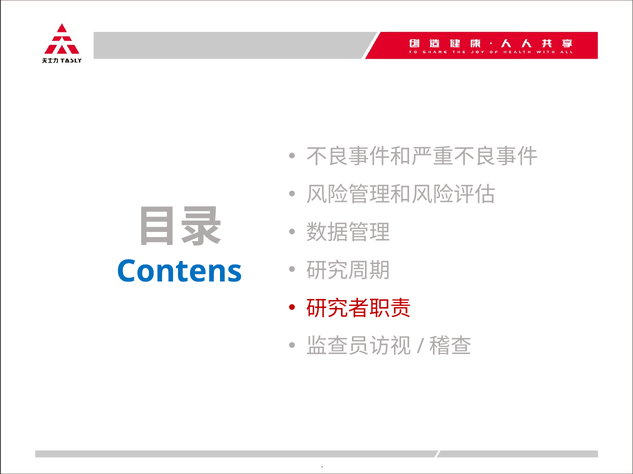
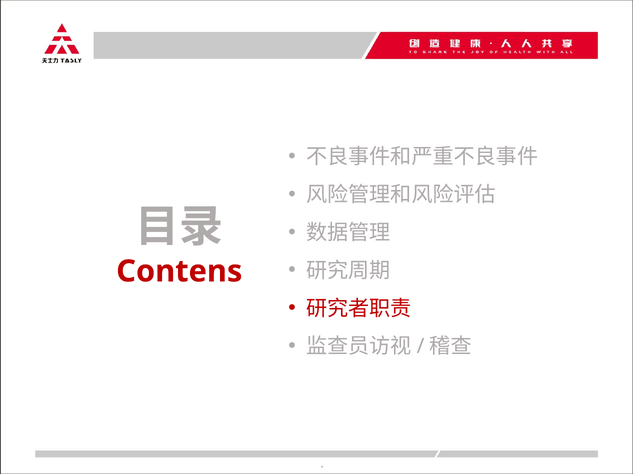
Contens colour: blue -> red (179, 272)
